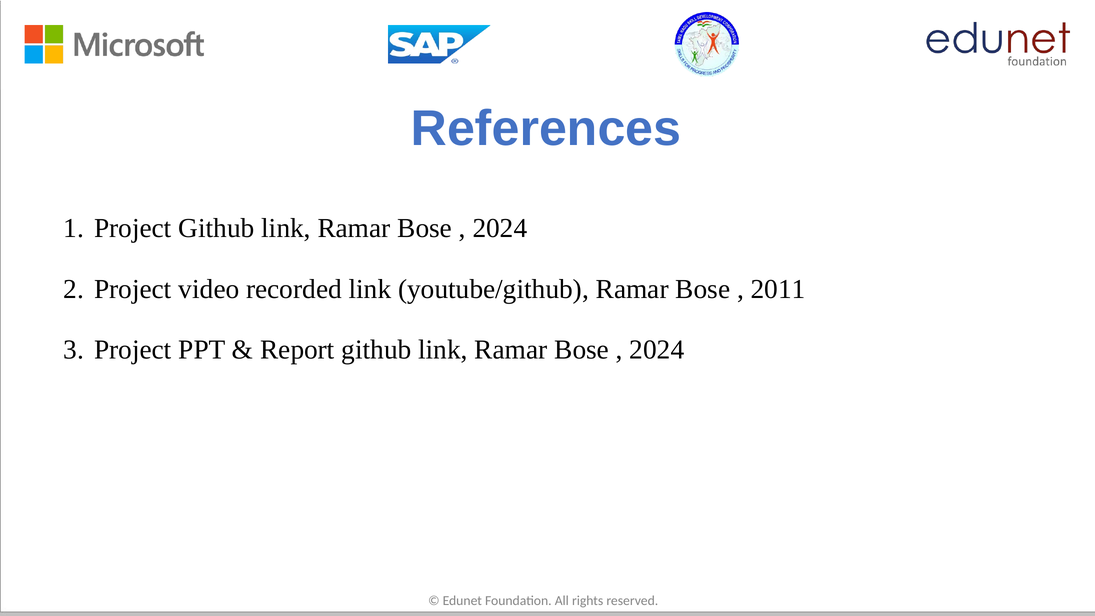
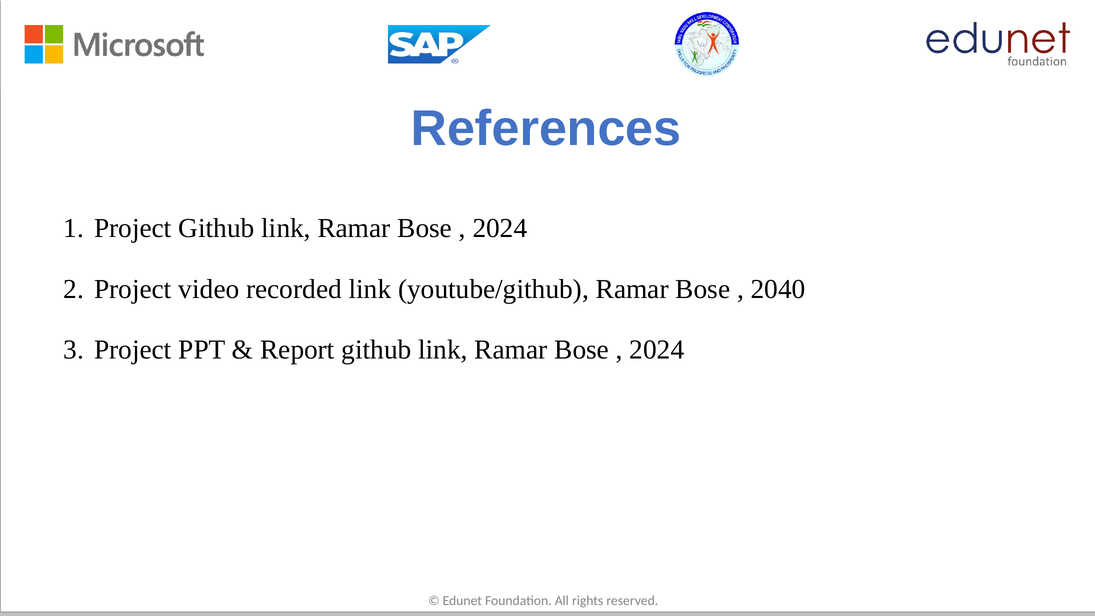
2011: 2011 -> 2040 (778, 289)
